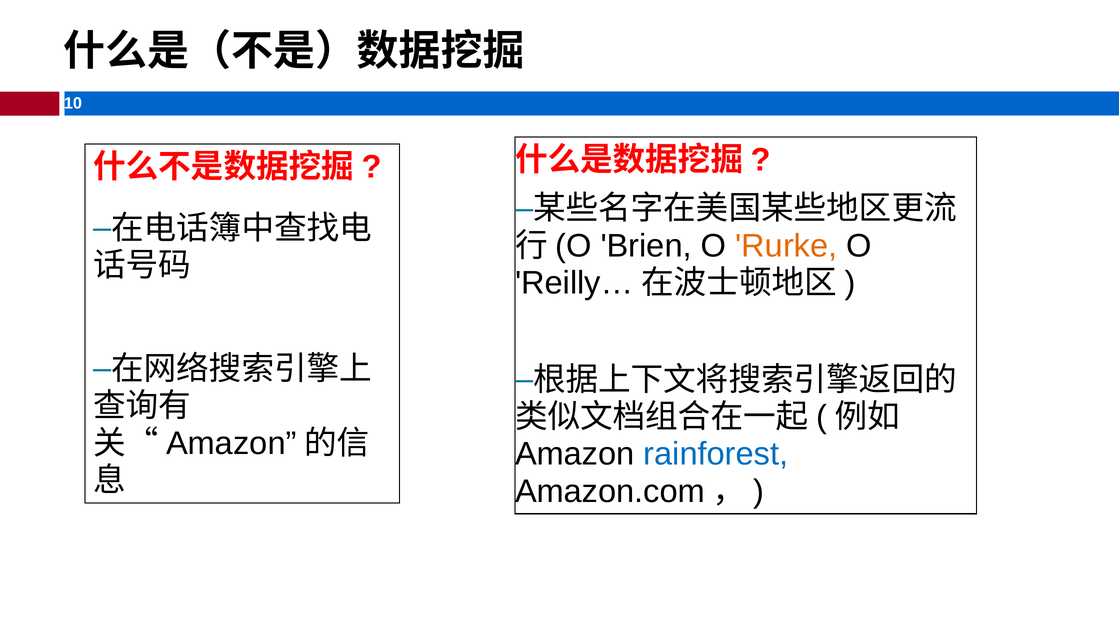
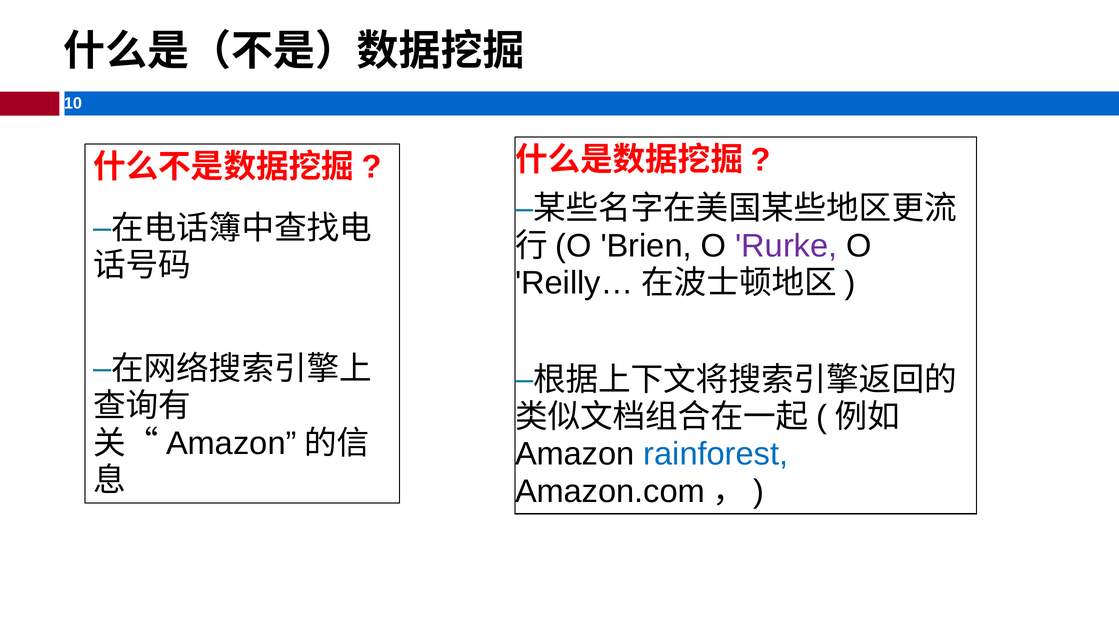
Rurke colour: orange -> purple (786, 246)
